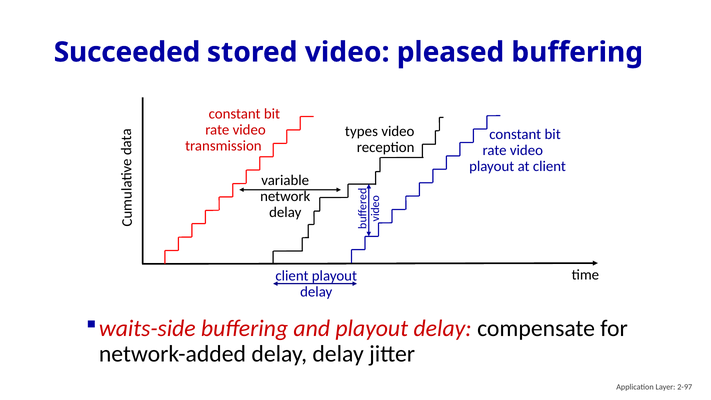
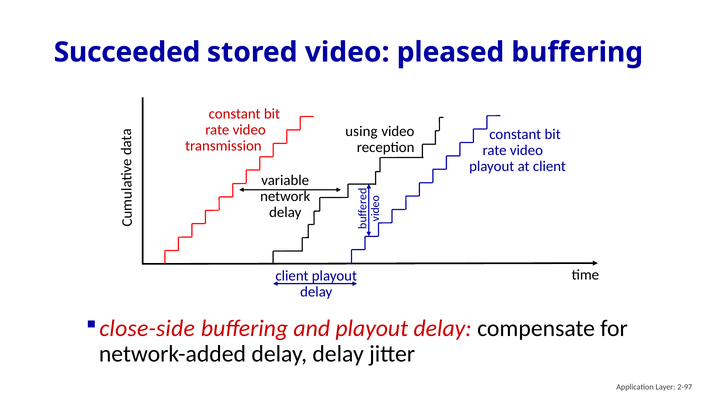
types: types -> using (361, 132)
waits-side: waits-side -> close-side (147, 328)
